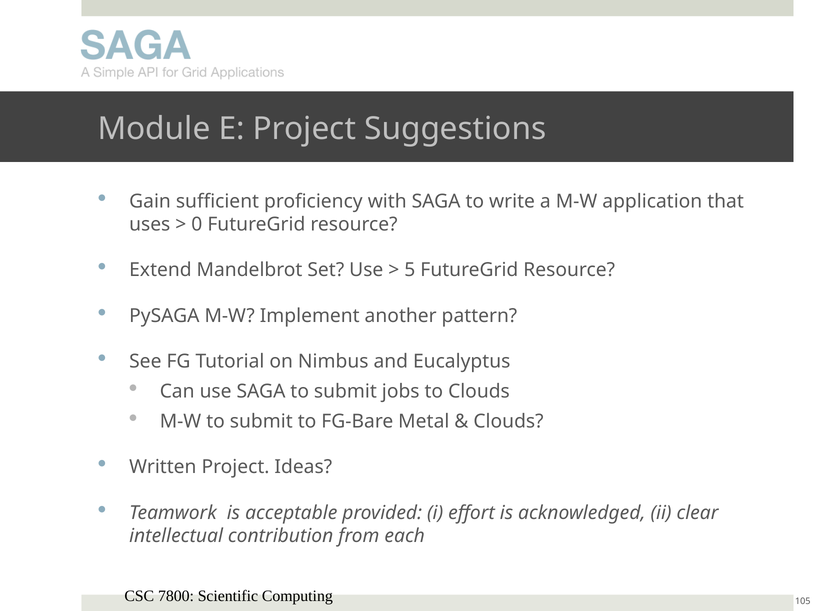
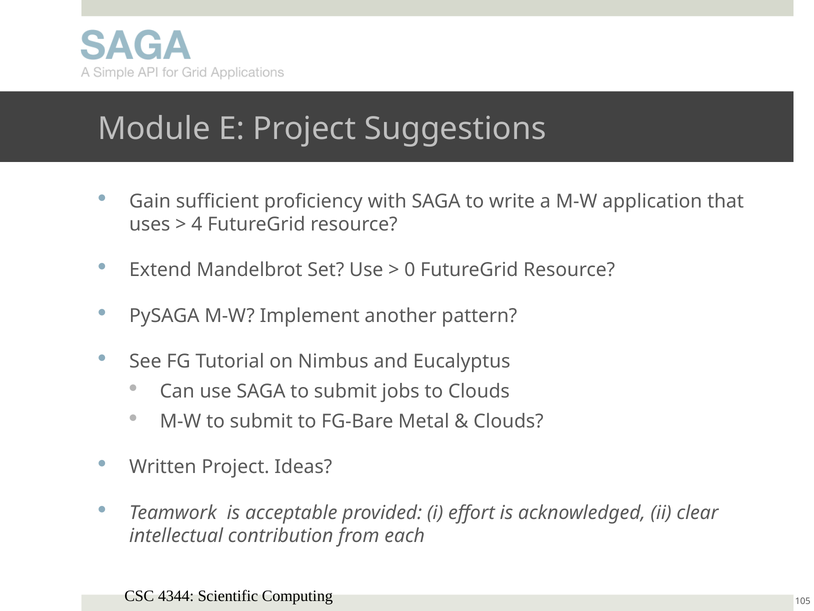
0: 0 -> 4 (197, 224)
5: 5 -> 0 (410, 270)
7800: 7800 -> 4344 (176, 595)
